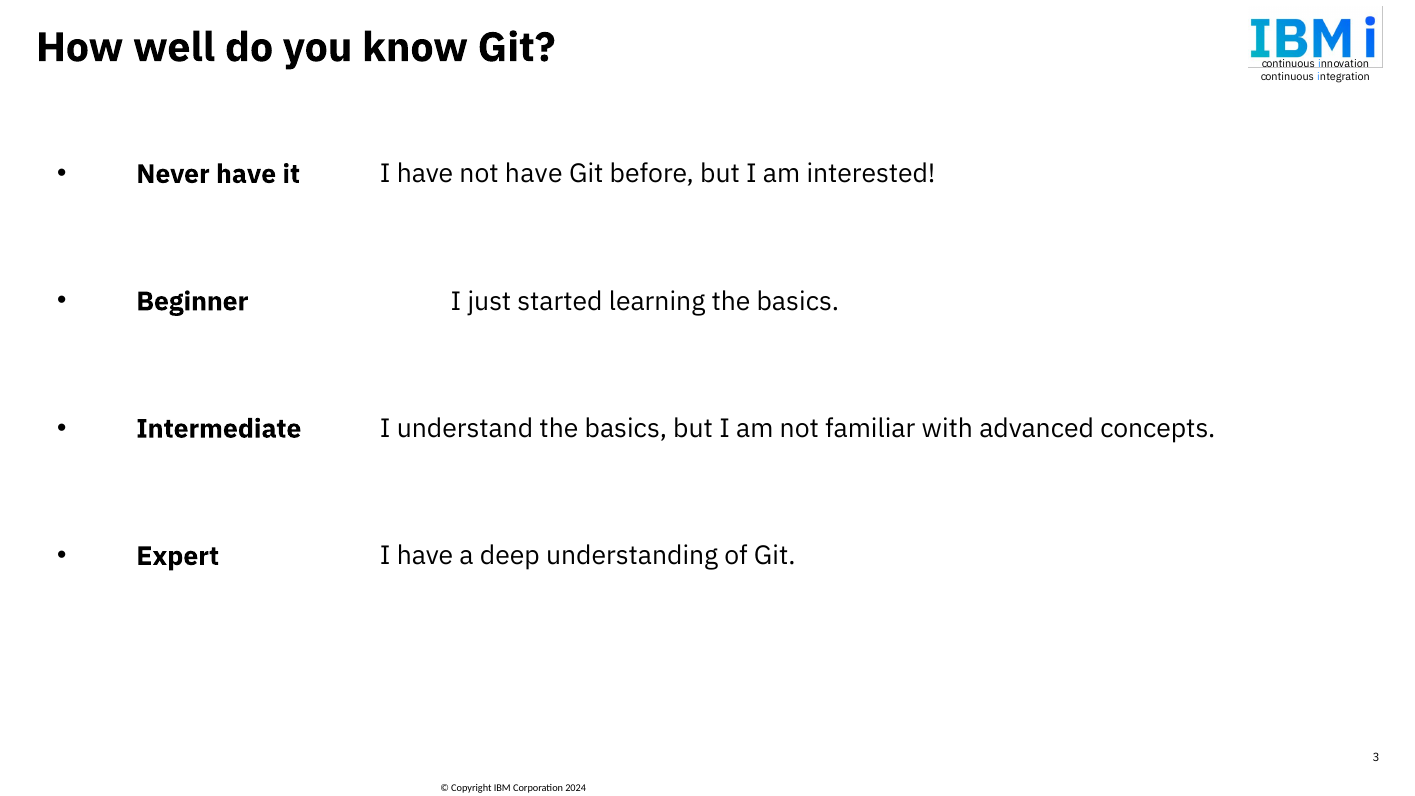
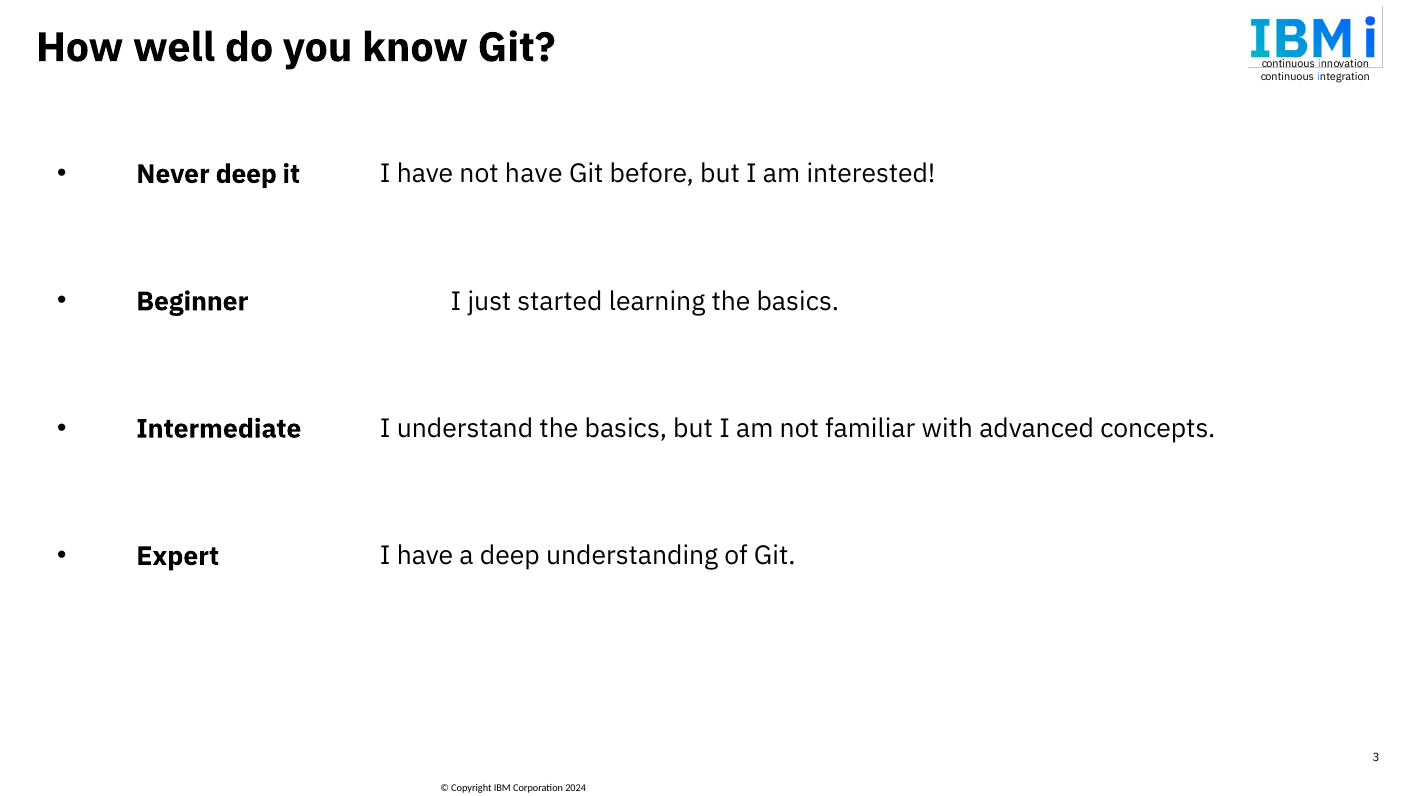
have: have -> deep (246, 174)
